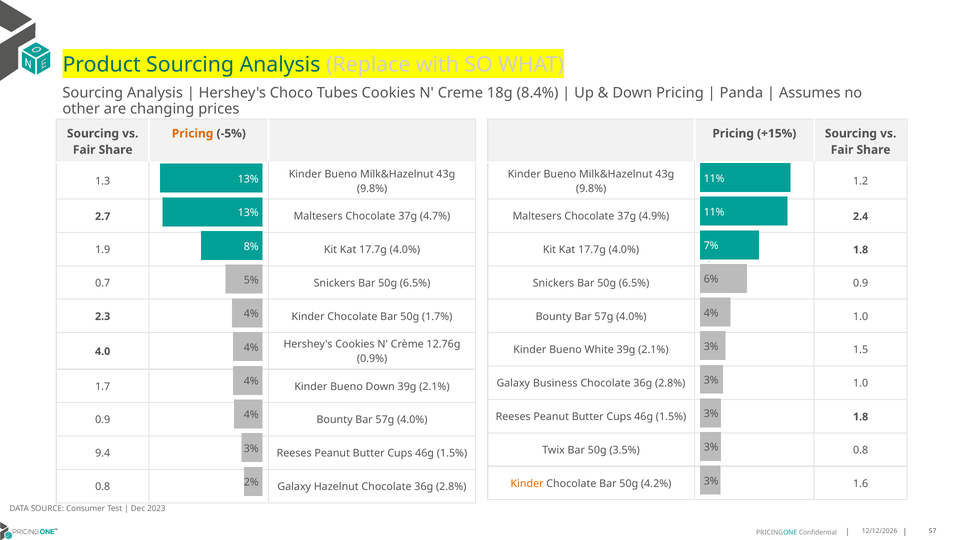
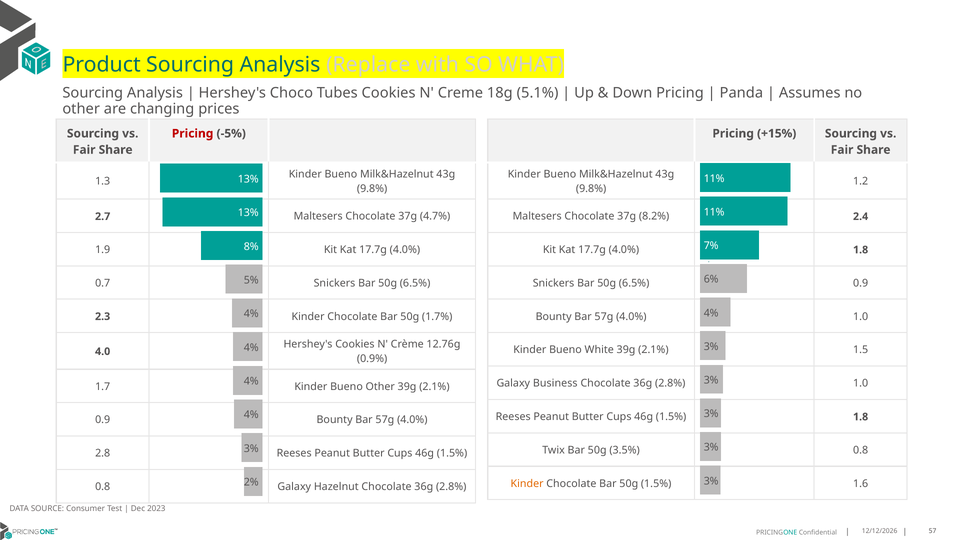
8.4%: 8.4% -> 5.1% (538, 93)
Pricing colour: orange -> red (193, 133)
4.9%: 4.9% -> 8.2% (654, 216)
Bueno Down: Down -> Other (380, 387)
9.4: 9.4 -> 2.8 (103, 453)
50g 4.2%: 4.2% -> 1.5% (656, 484)
